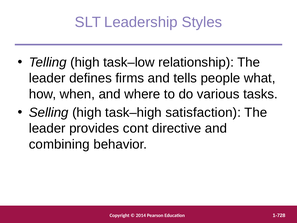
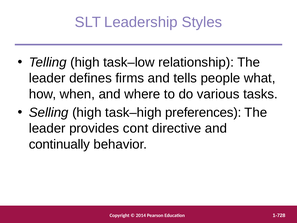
satisfaction: satisfaction -> preferences (203, 112)
combining: combining -> continually (59, 144)
